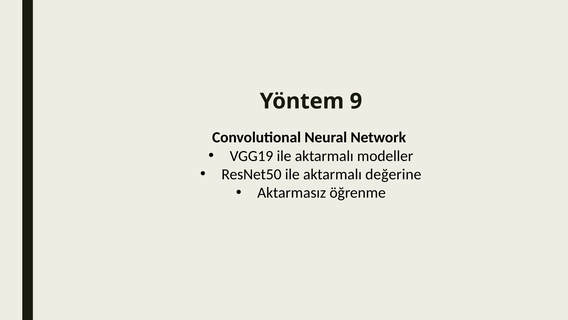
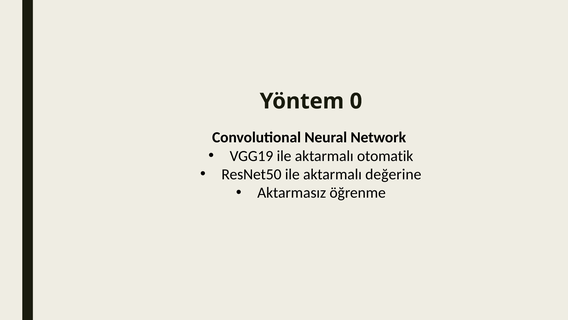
9: 9 -> 0 (356, 101)
modeller: modeller -> otomatik (385, 156)
